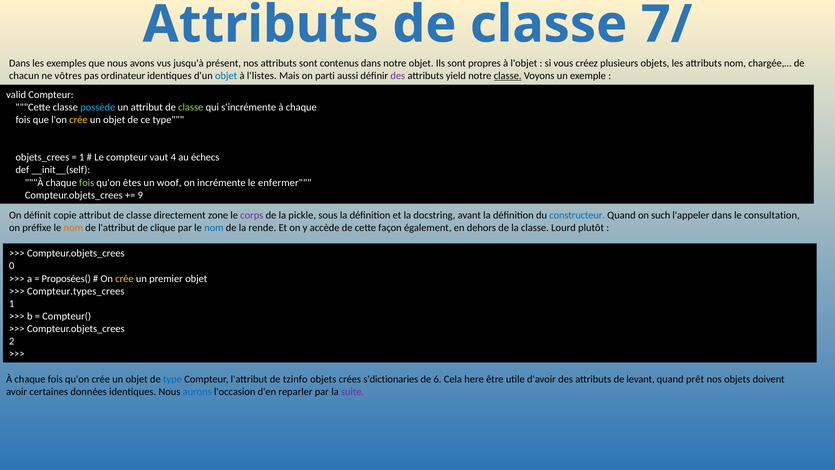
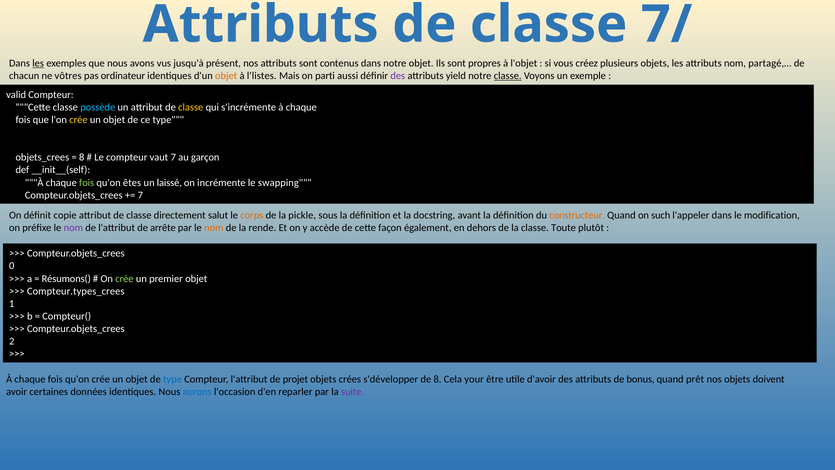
les underline: none -> present (38, 63)
chargée,…: chargée,… -> partagé,… (770, 63)
objet colour: blue -> orange (226, 76)
classe colour: light green -> yellow (191, 107)
1: 1 -> 8 (82, 157)
vaut 4: 4 -> 7 (173, 157)
échecs: échecs -> garçon (205, 157)
woof: woof -> laissé (169, 182)
enfermer: enfermer -> swapping (285, 182)
9: 9 -> 7 (140, 195)
zone: zone -> salut (218, 215)
corps colour: purple -> orange (252, 215)
constructeur colour: blue -> orange (577, 215)
consultation: consultation -> modification (772, 215)
nom colour: orange -> purple (73, 227)
clique: clique -> arrête (163, 227)
nom colour: blue -> orange (214, 227)
Lourd: Lourd -> Toute (564, 227)
Proposées(: Proposées( -> Résumons( (66, 278)
crée colour: yellow -> light green (124, 278)
tzinfo: tzinfo -> projet (295, 379)
s'dictionaries: s'dictionaries -> s'développer (391, 379)
de 6: 6 -> 8 (438, 379)
here: here -> your (474, 379)
levant: levant -> bonus (641, 379)
